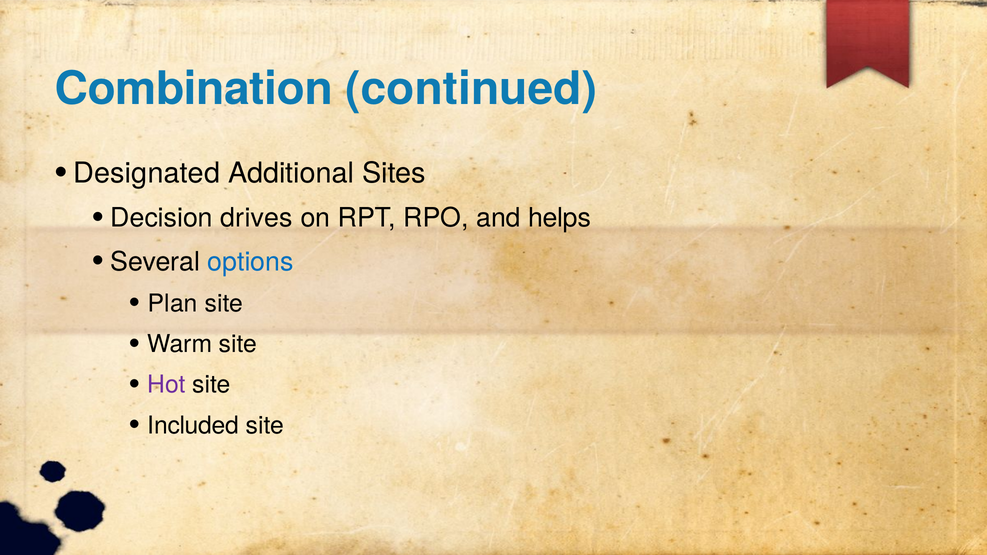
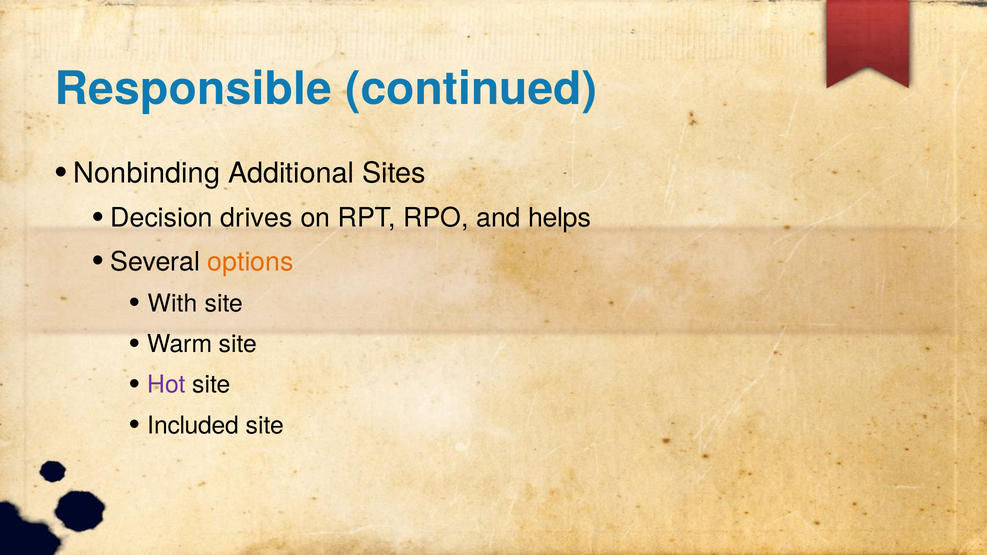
Combination: Combination -> Responsible (193, 89)
Designated: Designated -> Nonbinding (147, 173)
options colour: blue -> orange (250, 262)
Plan: Plan -> With (173, 304)
